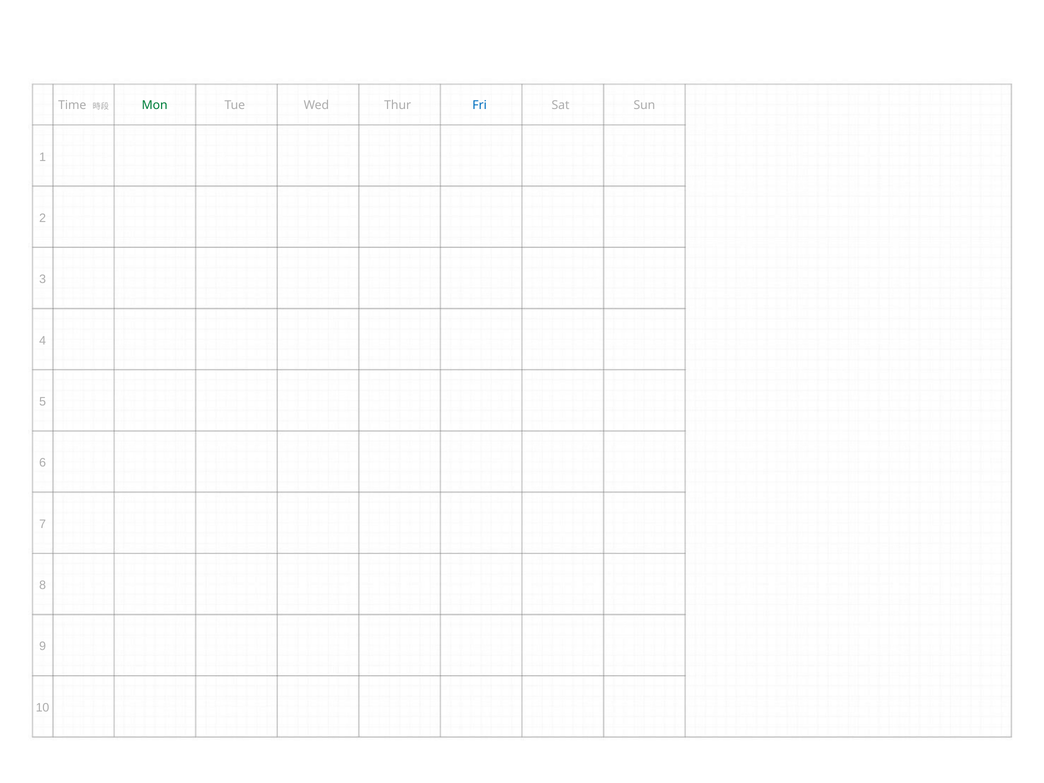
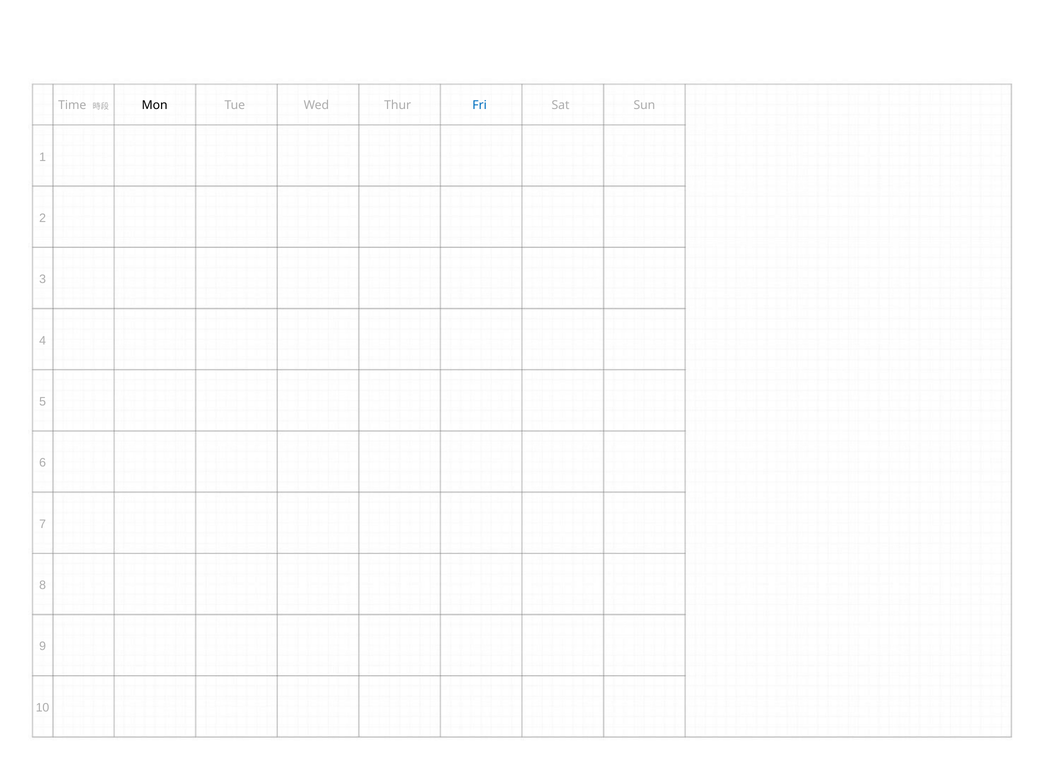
Mon colour: green -> black (155, 105)
